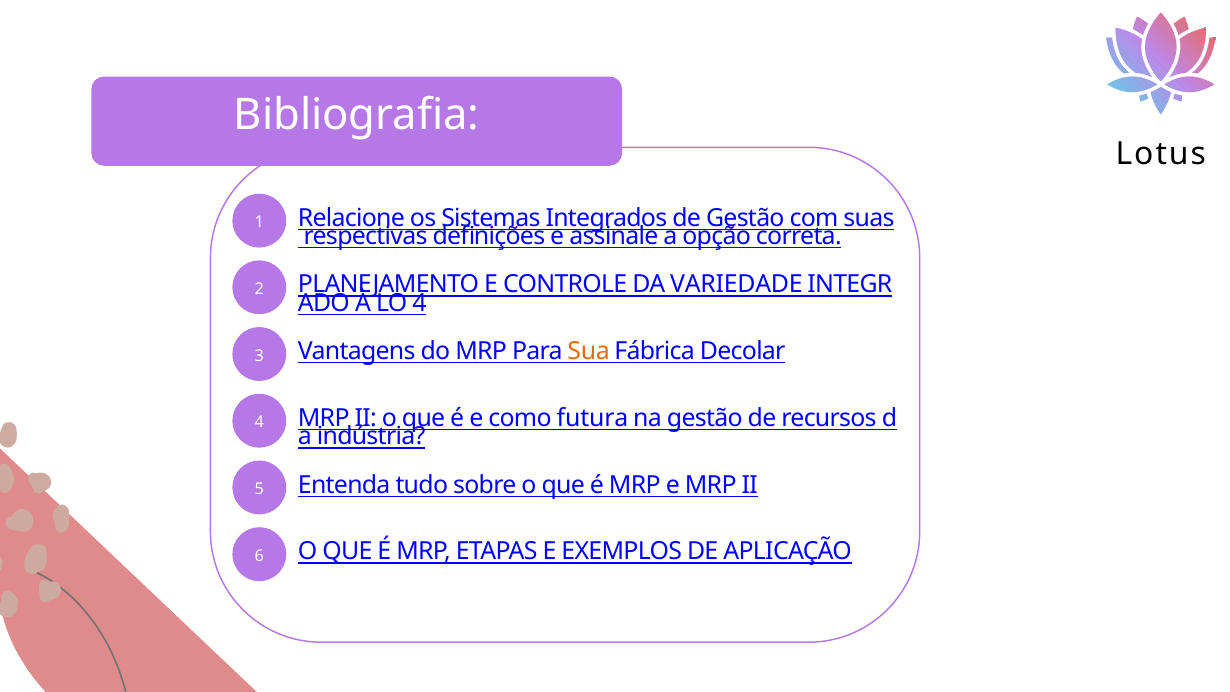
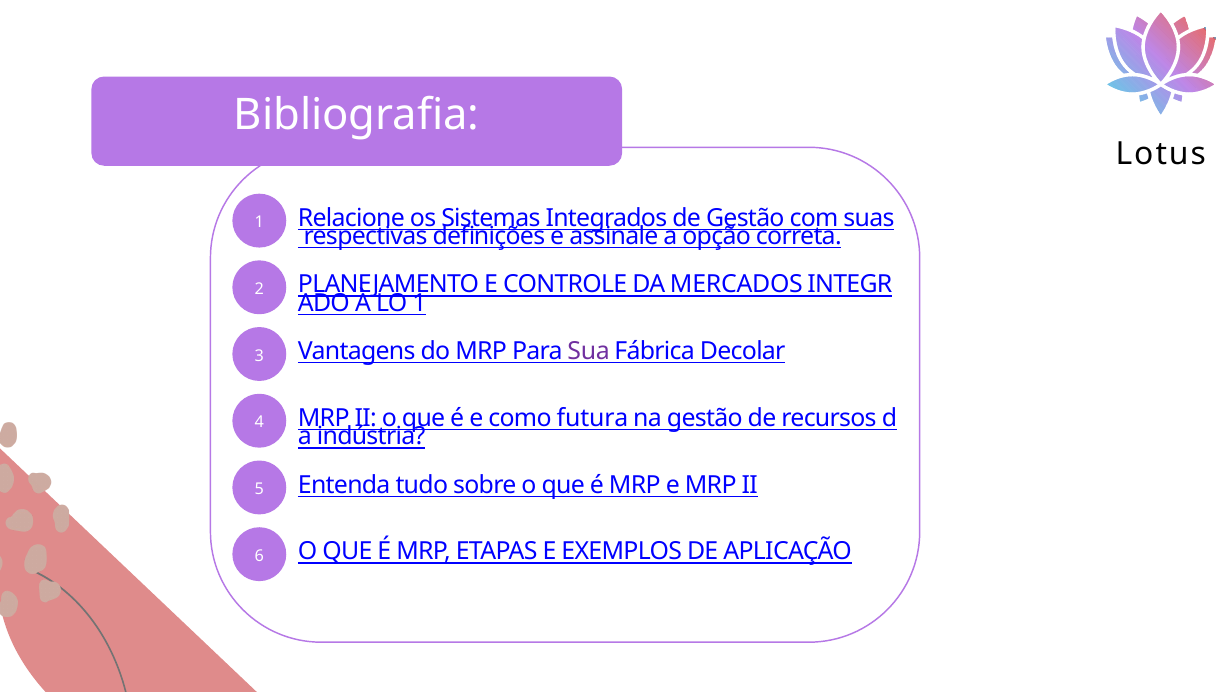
VARIEDADE: VARIEDADE -> MERCADOS (736, 285)
LO 4: 4 -> 1 (419, 303)
Sua colour: orange -> purple (589, 351)
